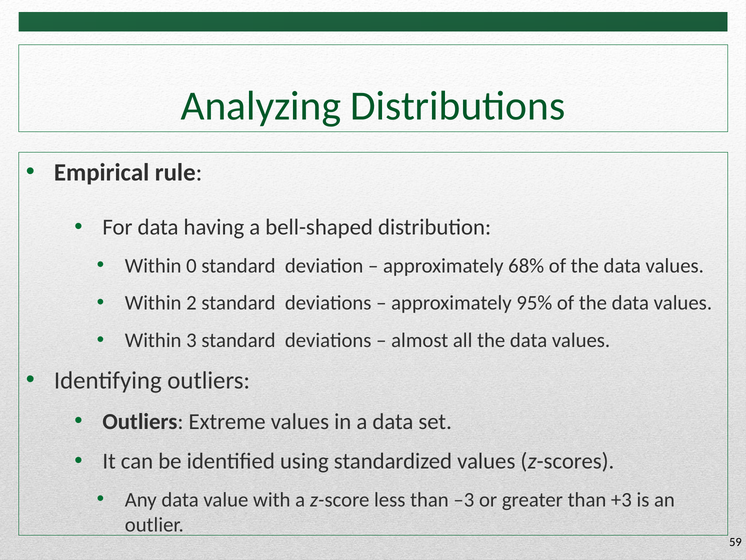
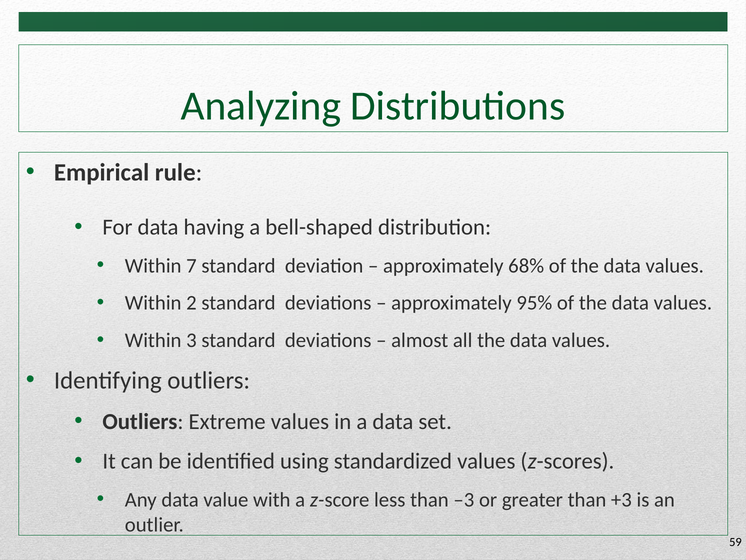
0: 0 -> 7 (191, 265)
